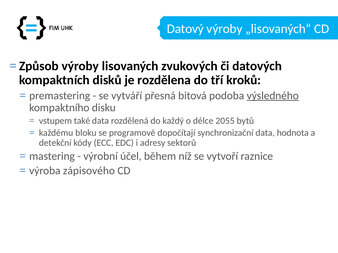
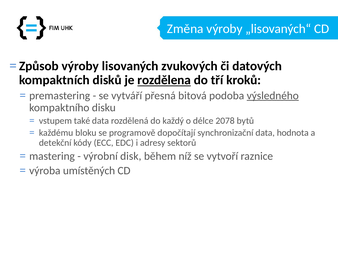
Datový: Datový -> Změna (185, 29)
rozdělena underline: none -> present (164, 80)
2055: 2055 -> 2078 (225, 121)
účel: účel -> disk (131, 157)
zápisového: zápisového -> umístěných (89, 171)
